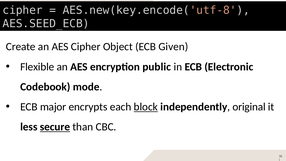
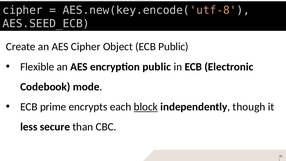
ECB Given: Given -> Public (173, 47)
major: major -> prime (53, 107)
original: original -> though (249, 107)
secure underline: present -> none (55, 127)
